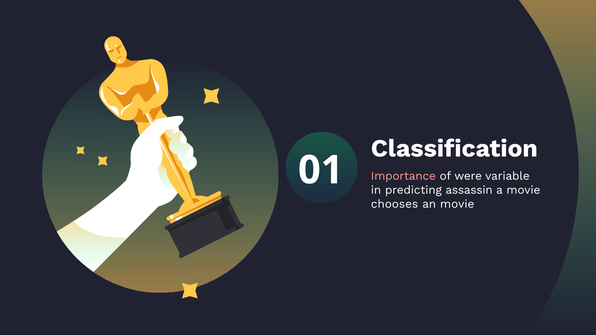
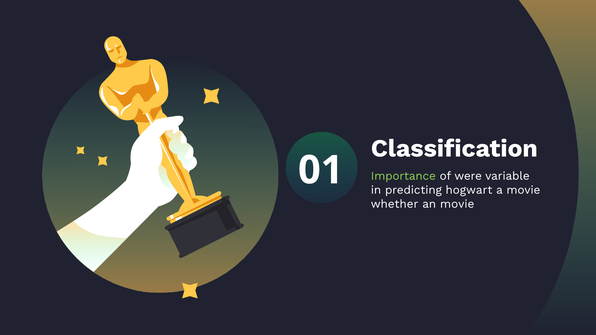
Importance colour: pink -> light green (403, 176)
assassin: assassin -> hogwart (469, 190)
chooses: chooses -> whether (395, 204)
